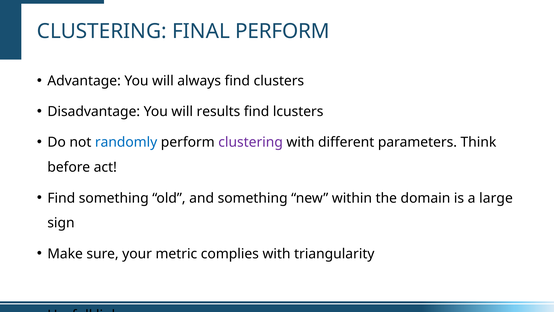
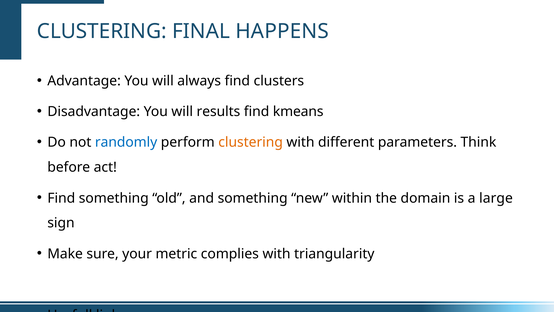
FINAL PERFORM: PERFORM -> HAPPENS (282, 31)
lcusters: lcusters -> kmeans (298, 112)
clustering colour: purple -> orange (251, 142)
